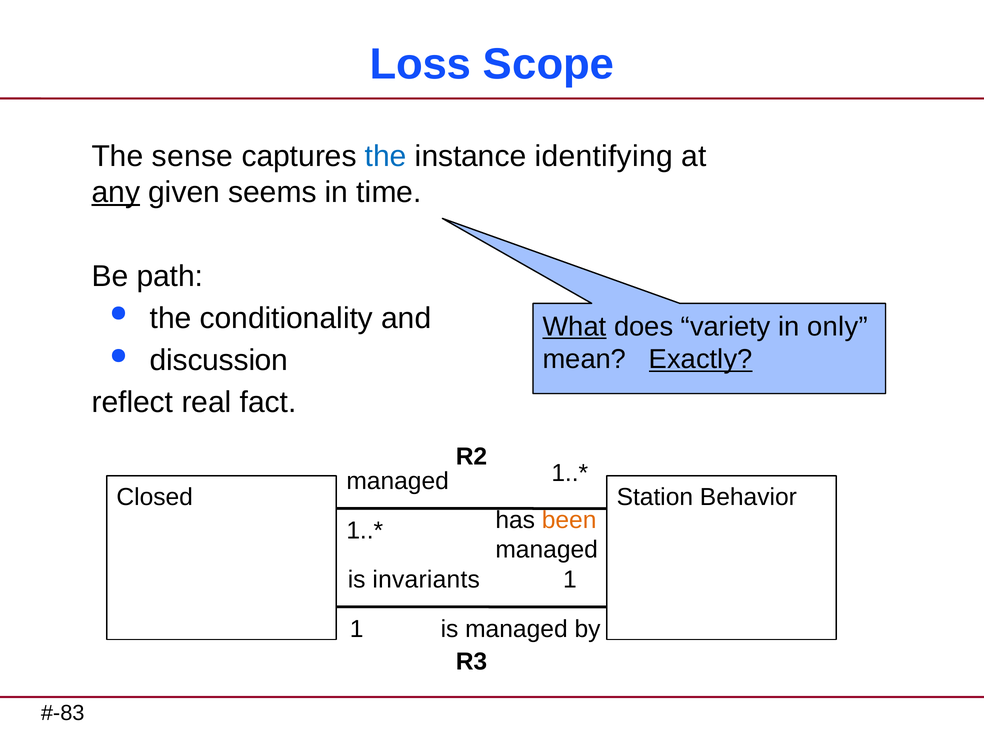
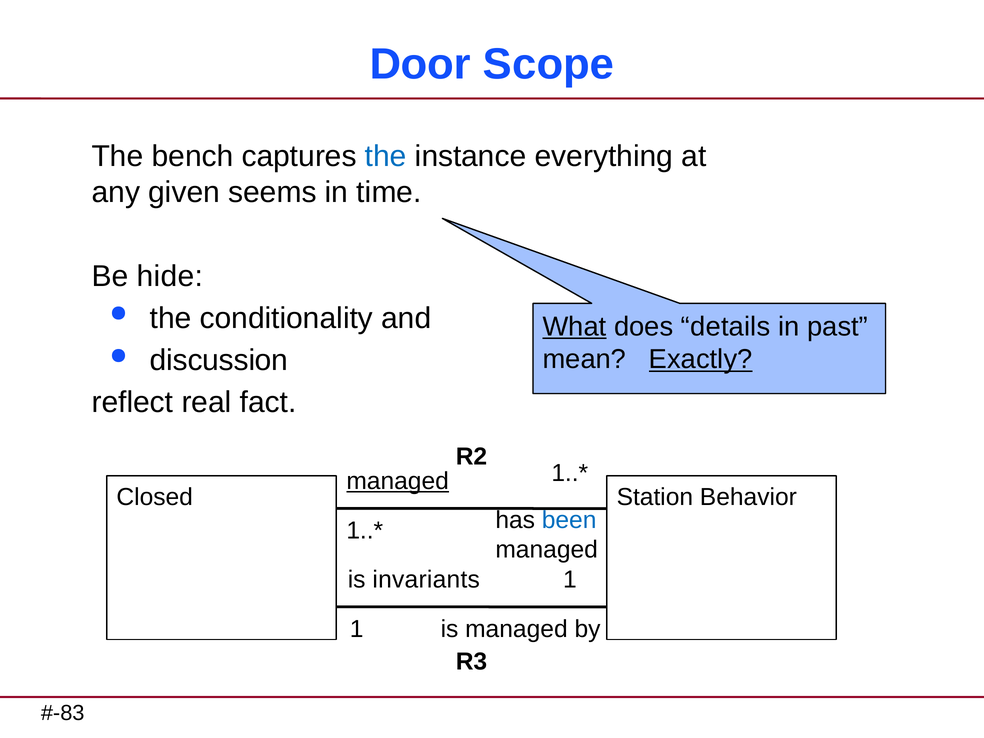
Loss: Loss -> Door (420, 65)
sense: sense -> bench (193, 156)
identifying: identifying -> everything (604, 156)
any underline: present -> none (116, 192)
path: path -> hide (170, 276)
variety: variety -> details (726, 327)
only: only -> past (838, 327)
managed underline: none -> present (398, 481)
been colour: orange -> blue (569, 520)
